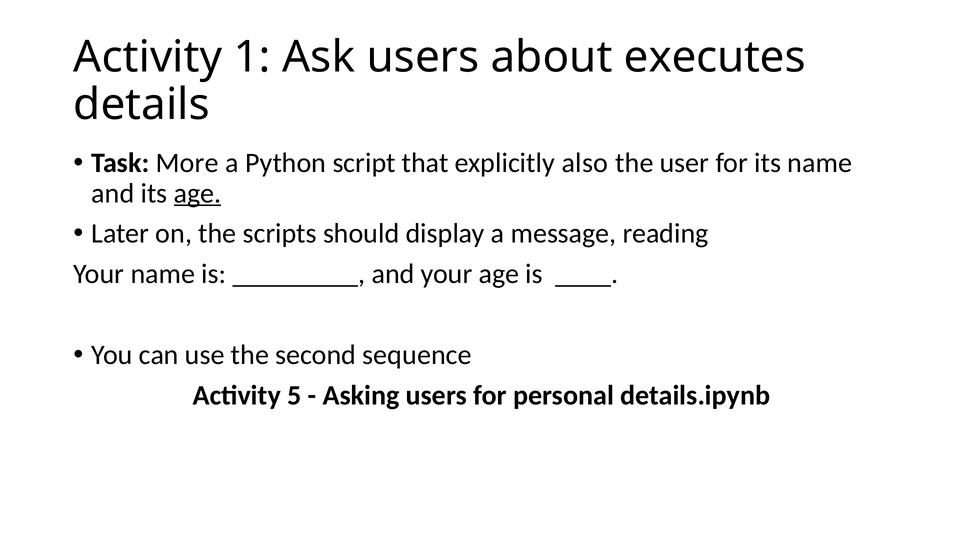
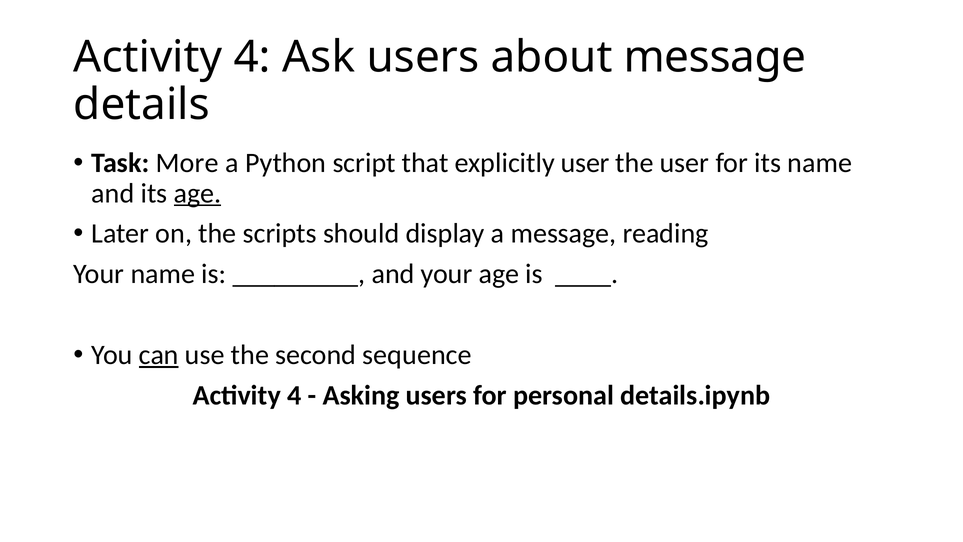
1: 1 -> 4 (252, 57)
about executes: executes -> message (715, 57)
explicitly also: also -> user (585, 163)
can underline: none -> present (159, 355)
5: 5 -> 4 (294, 395)
